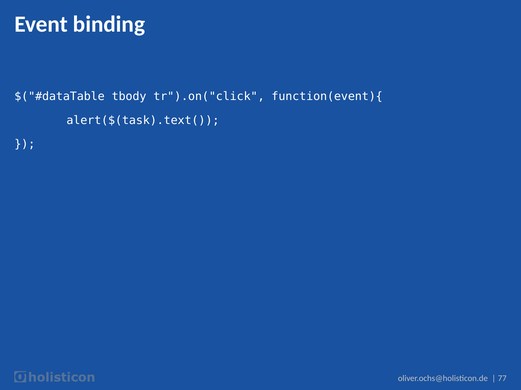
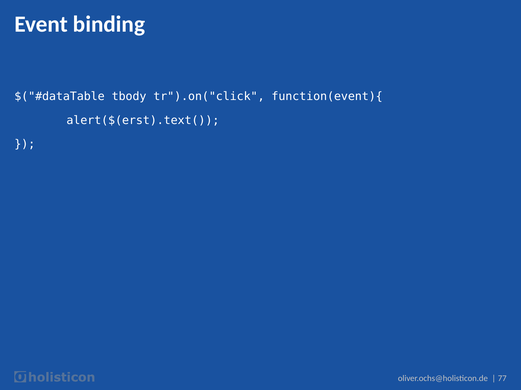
alert($(task).text(: alert($(task).text( -> alert($(erst).text( (143, 120)
